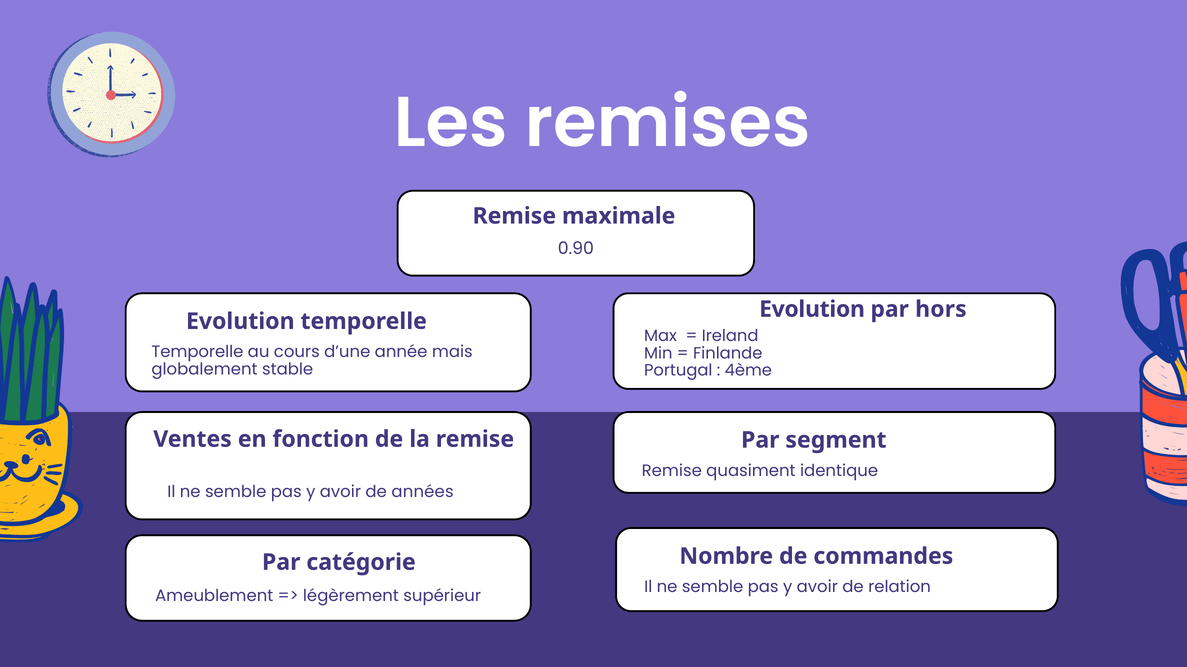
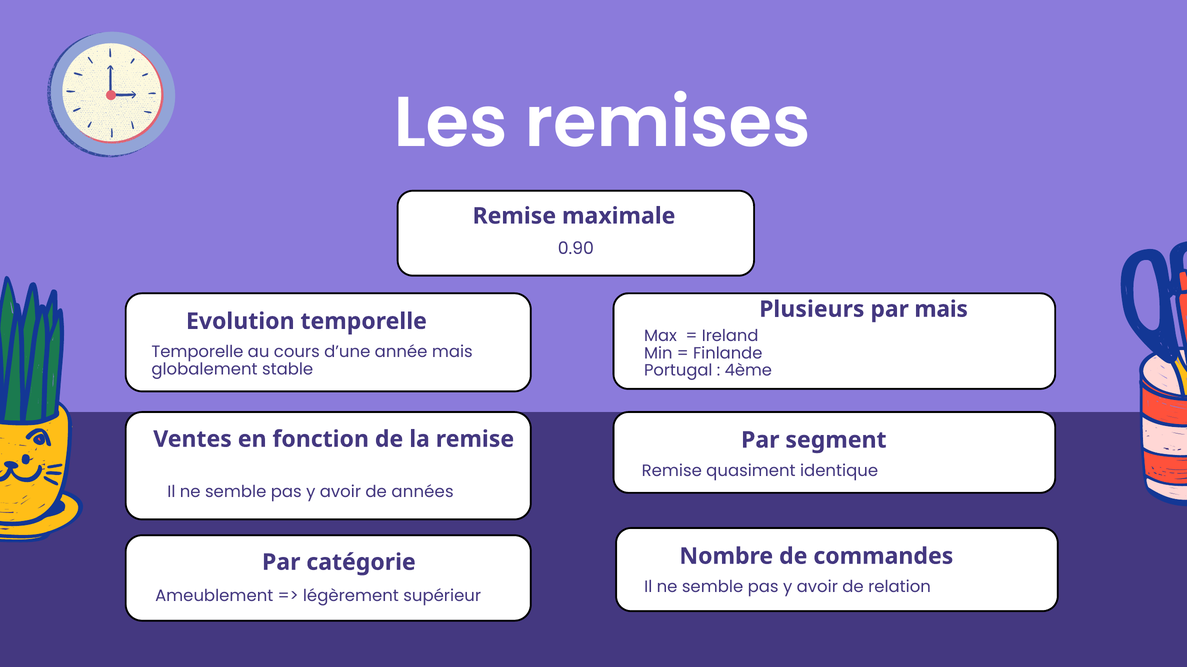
Evolution: Evolution -> Plusieurs (812, 310)
par hors: hors -> mais (941, 310)
